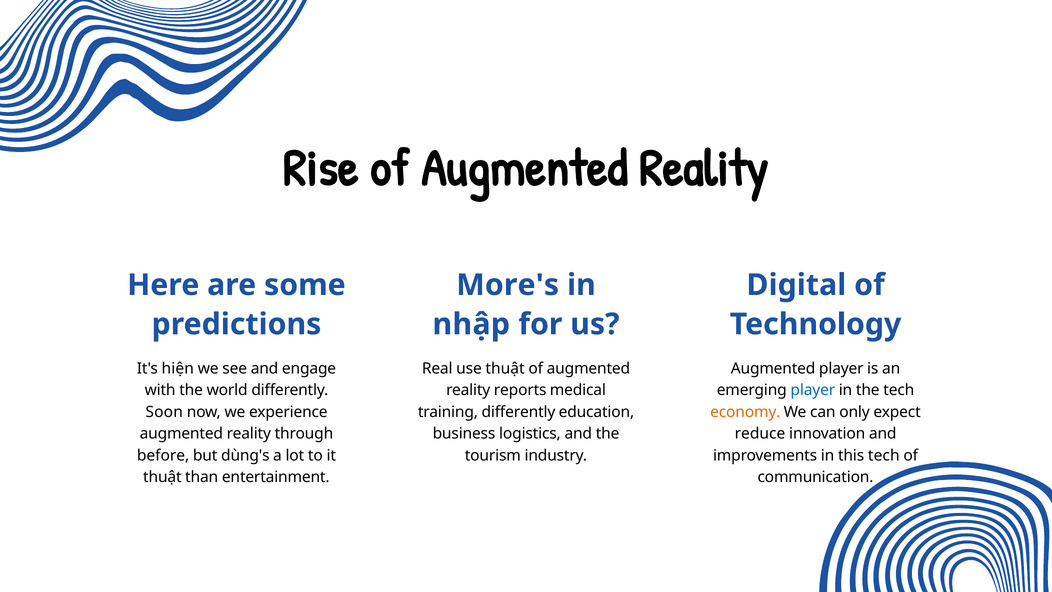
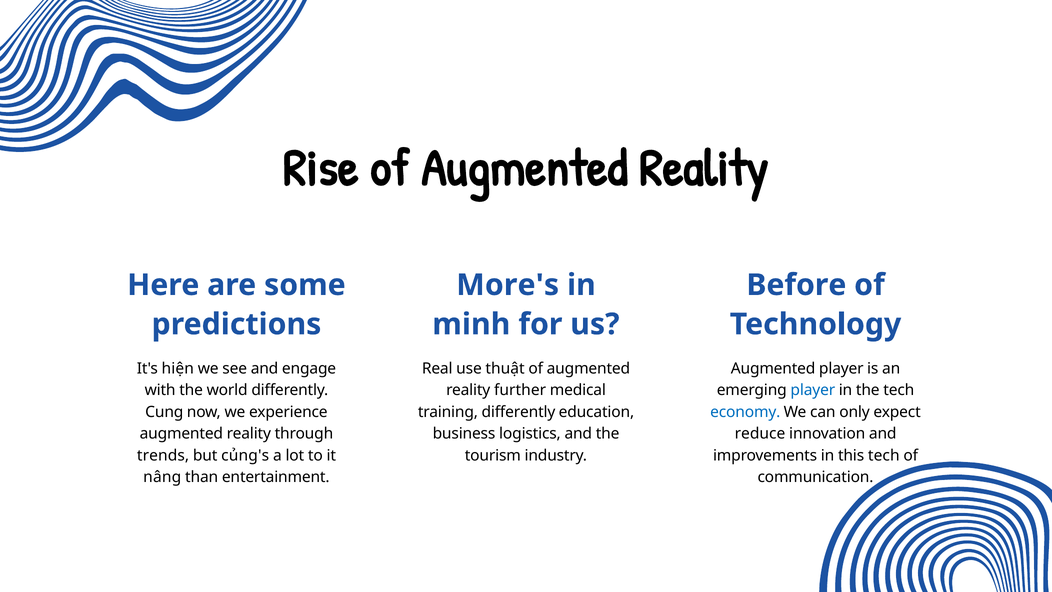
Digital: Digital -> Before (796, 285)
nhập: nhập -> minh (471, 324)
reports: reports -> further (520, 390)
Soon: Soon -> Cung (164, 412)
economy colour: orange -> blue (745, 412)
before: before -> trends (163, 455)
dùng's: dùng's -> củng's (245, 455)
thuật: thuật -> nâng (162, 477)
